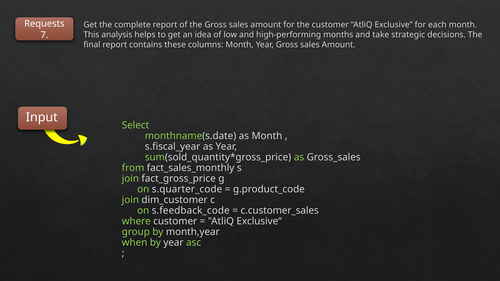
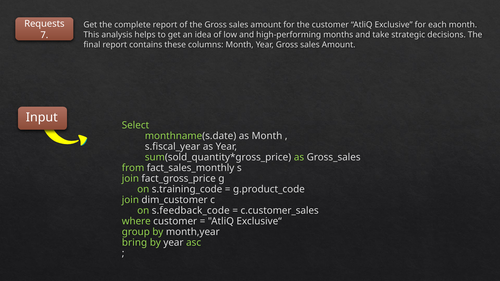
s.quarter_code: s.quarter_code -> s.training_code (187, 189)
when: when -> bring (135, 243)
